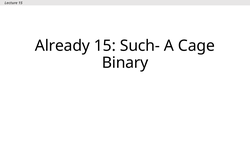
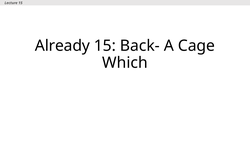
Such-: Such- -> Back- (140, 46)
Binary: Binary -> Which (125, 62)
